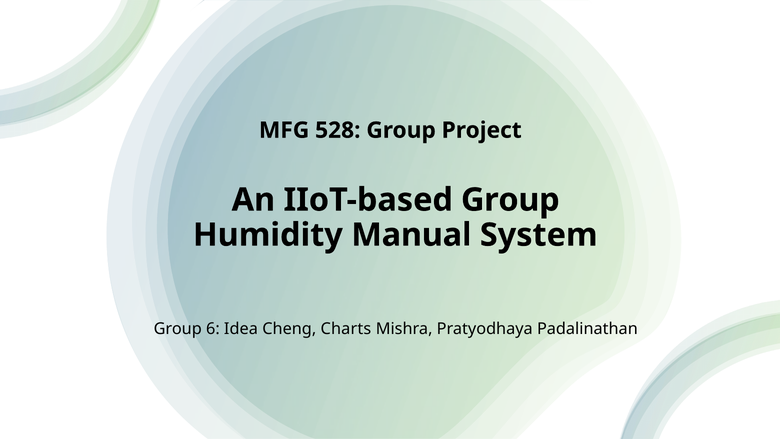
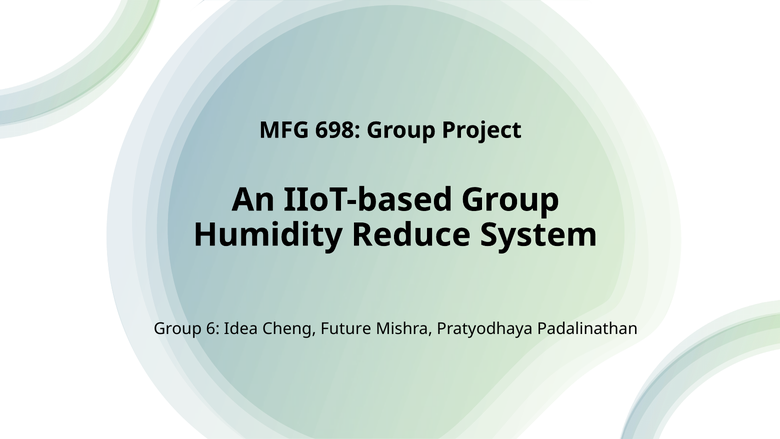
528: 528 -> 698 (338, 130)
Manual: Manual -> Reduce (411, 235)
Charts: Charts -> Future (346, 329)
